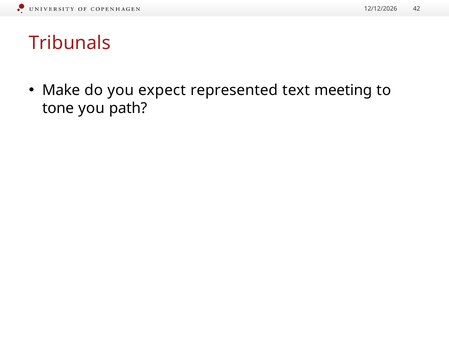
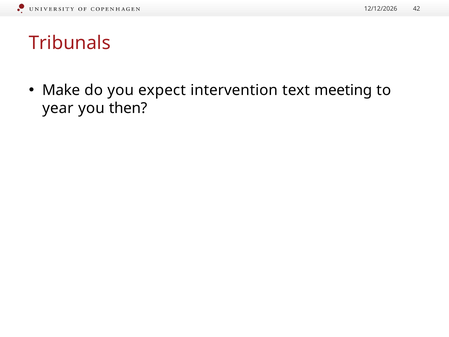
represented: represented -> intervention (234, 90)
tone: tone -> year (58, 108)
path: path -> then (128, 108)
